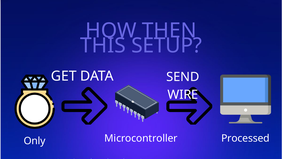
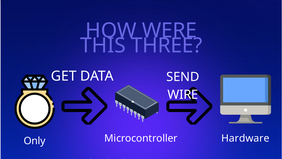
THEN: THEN -> WERE (169, 30)
SETUP: SETUP -> THREE (167, 46)
Processed: Processed -> Hardware (245, 138)
